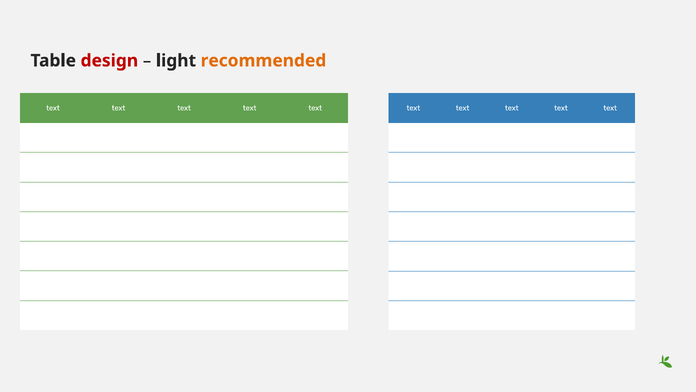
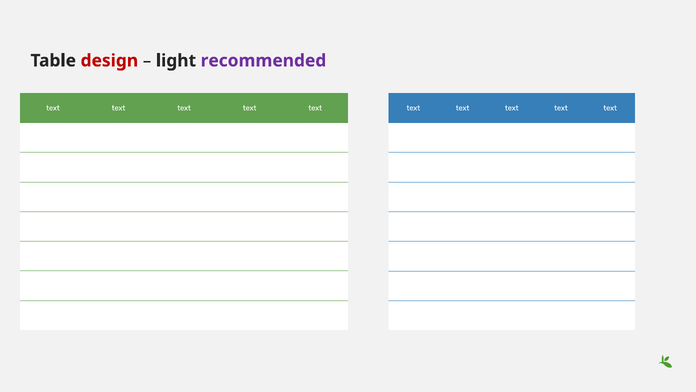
recommended colour: orange -> purple (263, 61)
